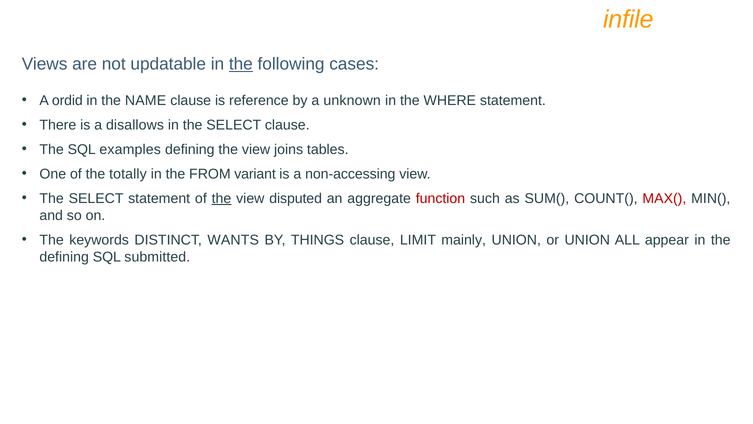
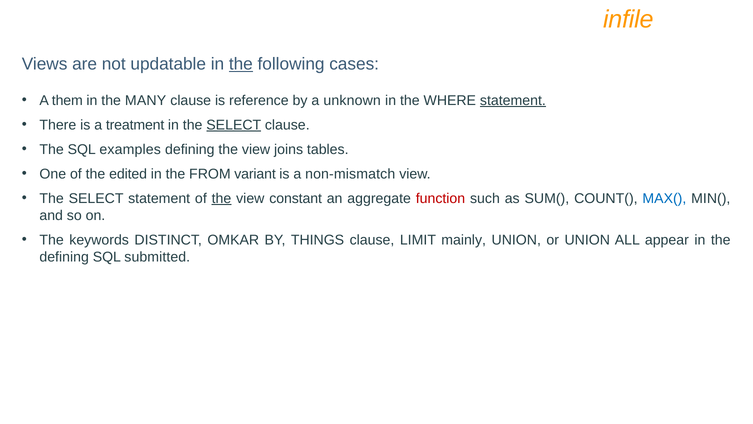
ordid: ordid -> them (67, 100)
NAME: NAME -> MANY (146, 100)
statement underline: none -> present (513, 100)
disallows: disallows -> treatment (135, 125)
SELECT underline: none -> present (234, 125)
totally: totally -> edited (128, 174)
non-accessing: non-accessing -> non-mismatch (350, 174)
disputed: disputed -> constant (296, 198)
MAX( colour: red -> blue (664, 198)
WANTS: WANTS -> OMKAR (233, 240)
